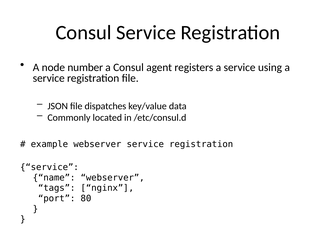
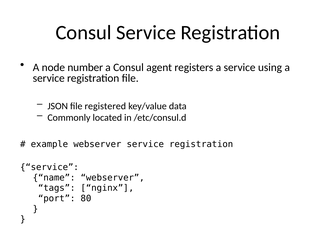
dispatches: dispatches -> registered (105, 106)
